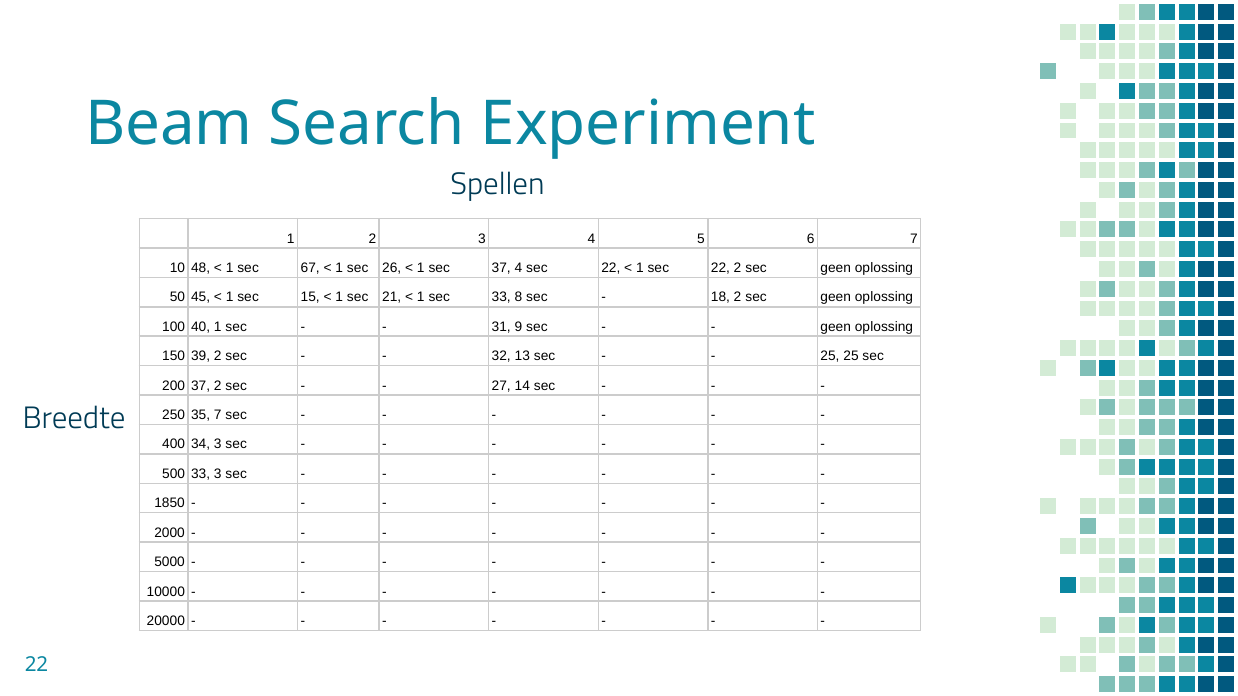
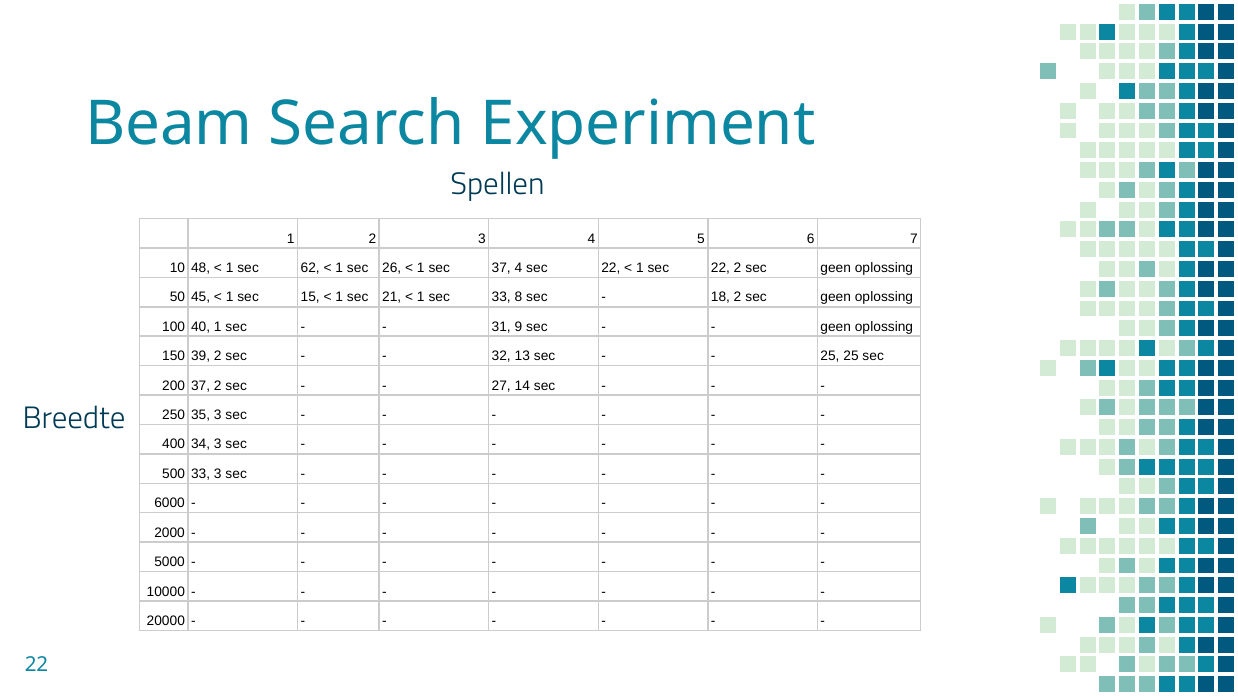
67: 67 -> 62 (310, 268)
35 7: 7 -> 3 (218, 415)
1850: 1850 -> 6000 (170, 504)
